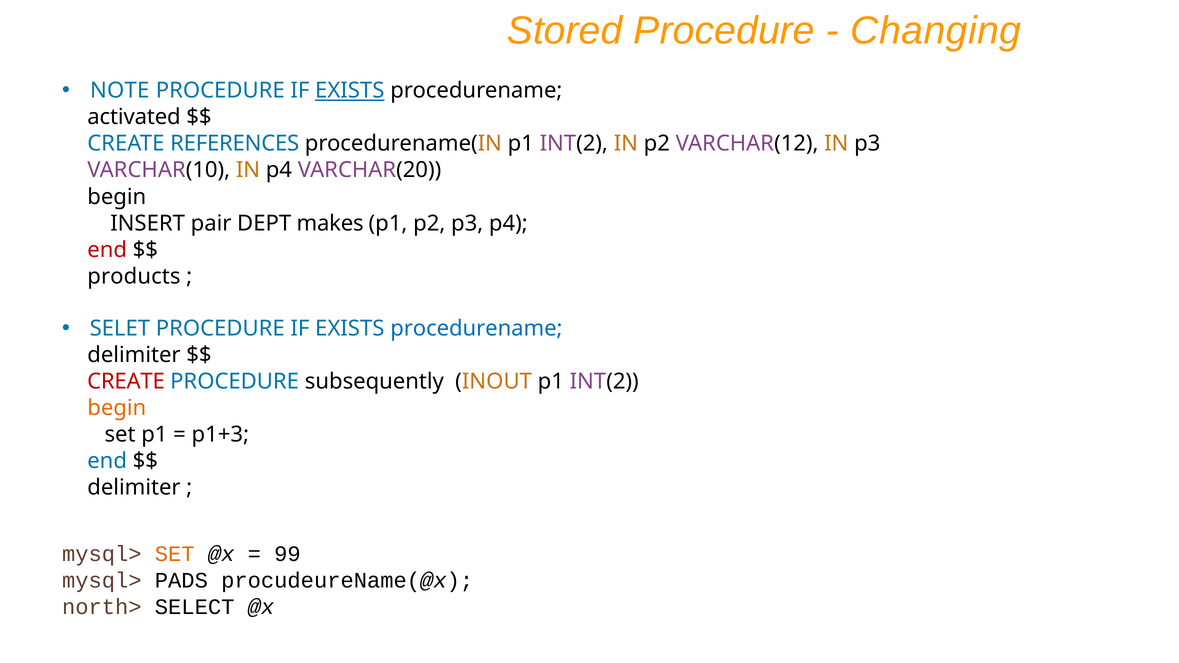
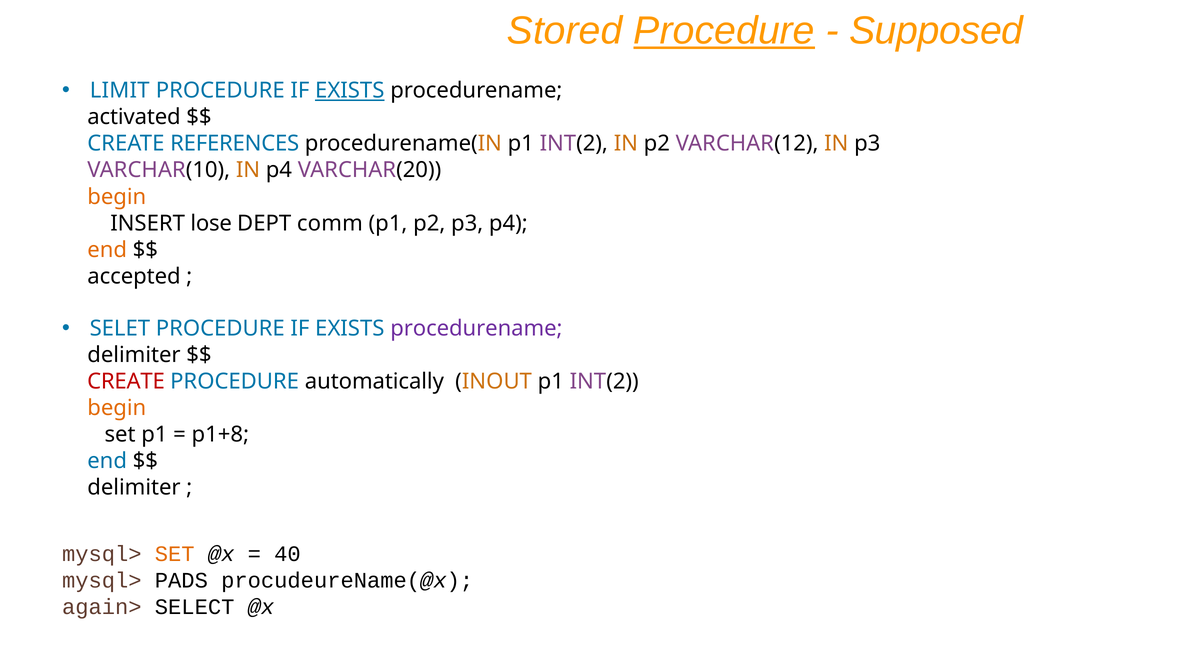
Procedure underline: none -> present (724, 31)
Changing: Changing -> Supposed (936, 31)
NOTE: NOTE -> LIMIT (120, 91)
begin colour: black -> orange (117, 197)
pair: pair -> lose (211, 223)
makes: makes -> comm (330, 223)
end colour: red -> orange (107, 250)
products: products -> accepted (134, 276)
procedurename colour: blue -> purple (476, 329)
subsequently: subsequently -> automatically (374, 382)
p1+3: p1+3 -> p1+8 (220, 435)
99: 99 -> 40 (287, 554)
north>: north> -> again> (102, 607)
